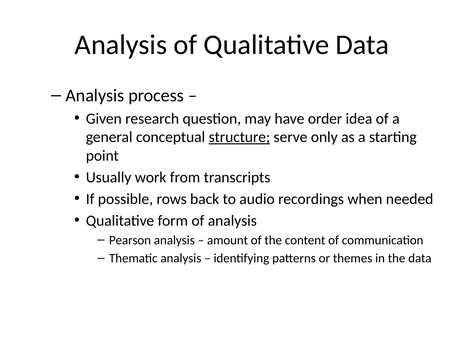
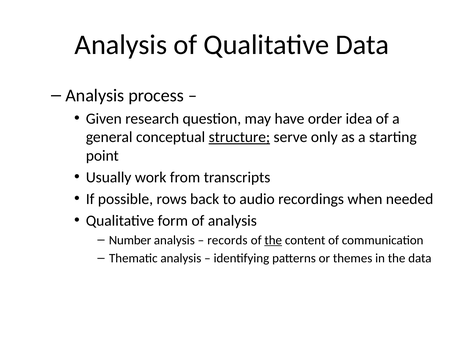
Pearson: Pearson -> Number (130, 240)
amount: amount -> records (227, 240)
the underline: none -> present (273, 240)
